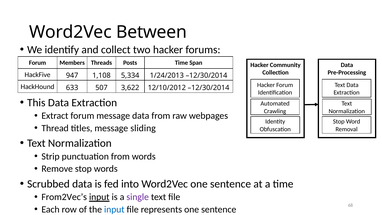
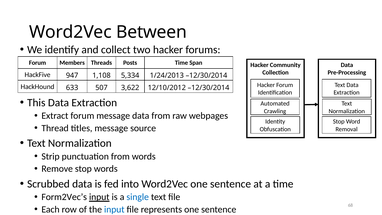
sliding: sliding -> source (143, 128)
From2Vec’s: From2Vec’s -> Form2Vec’s (64, 197)
single colour: purple -> blue (138, 197)
